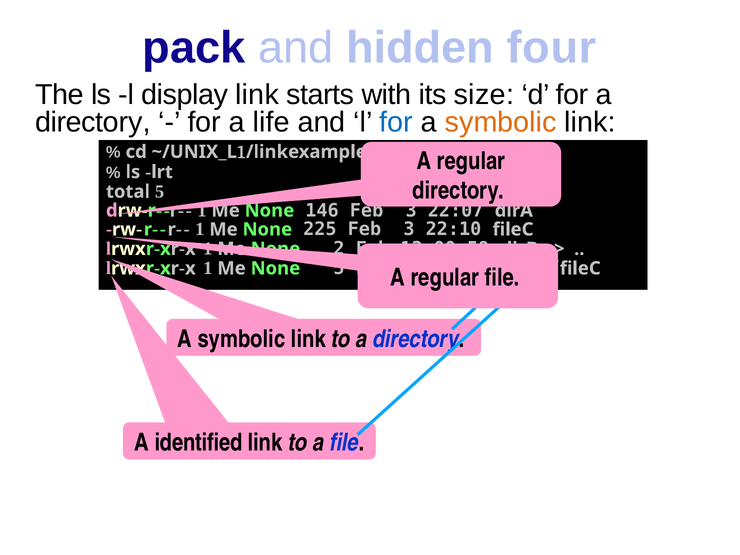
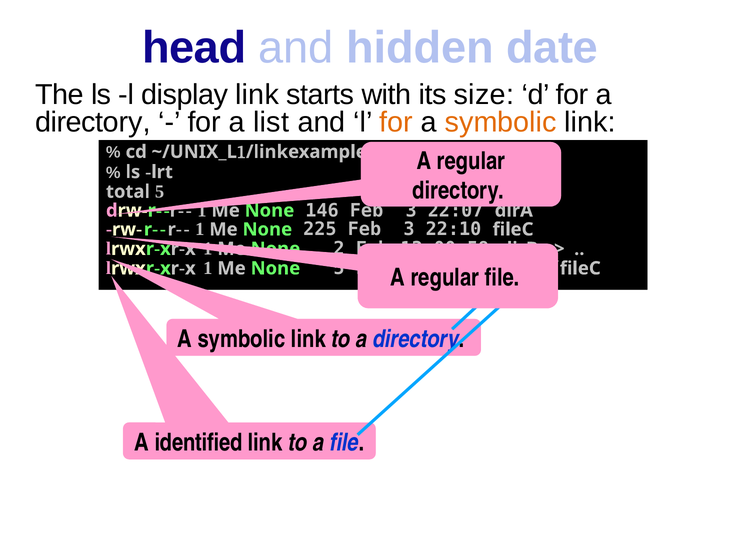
pack: pack -> head (194, 48)
four: four -> date (552, 48)
life: life -> list (271, 122)
for colour: blue -> orange (396, 122)
